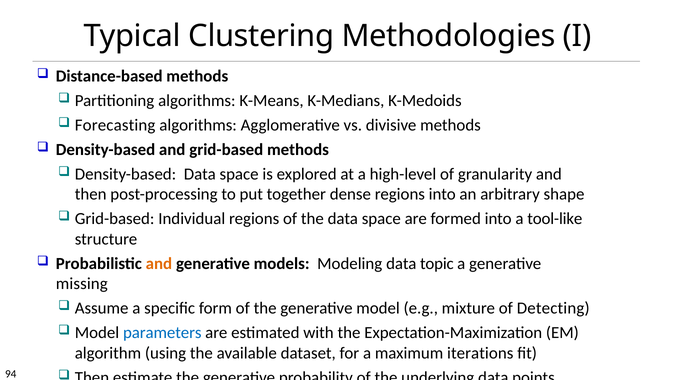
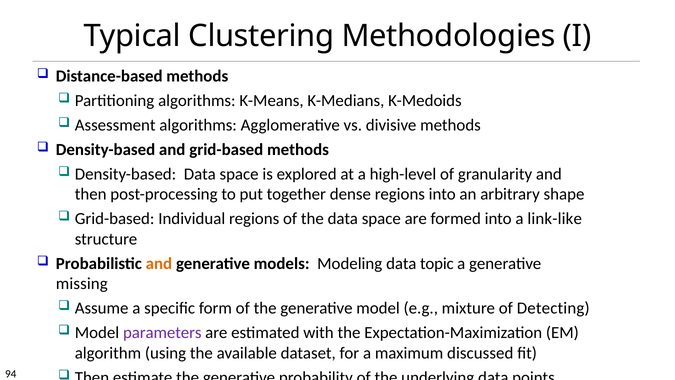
Forecasting: Forecasting -> Assessment (115, 125)
tool-like: tool-like -> link-like (555, 219)
parameters colour: blue -> purple (162, 333)
iterations: iterations -> discussed (480, 353)
